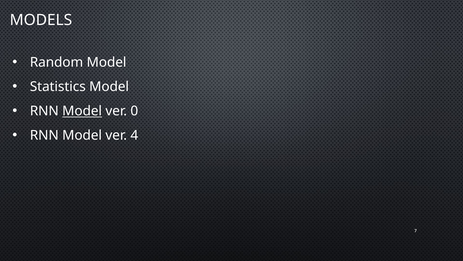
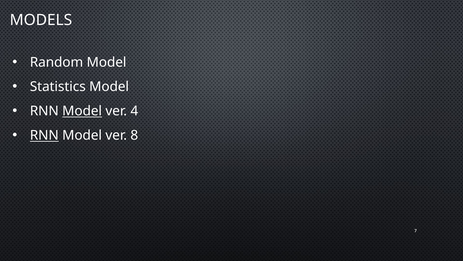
0: 0 -> 4 (134, 111)
RNN underline: none -> present (44, 135)
4: 4 -> 8 (134, 135)
